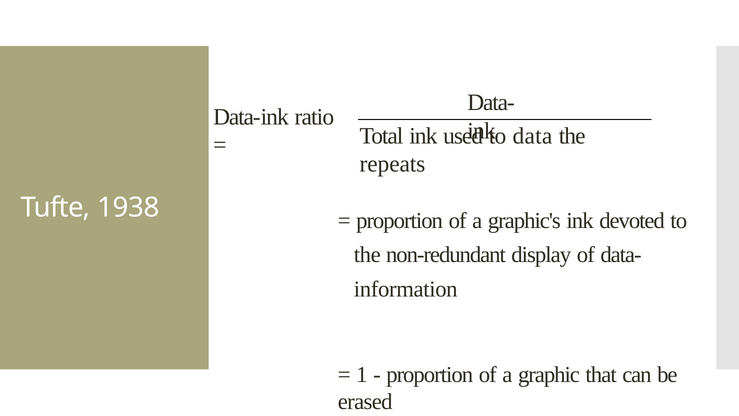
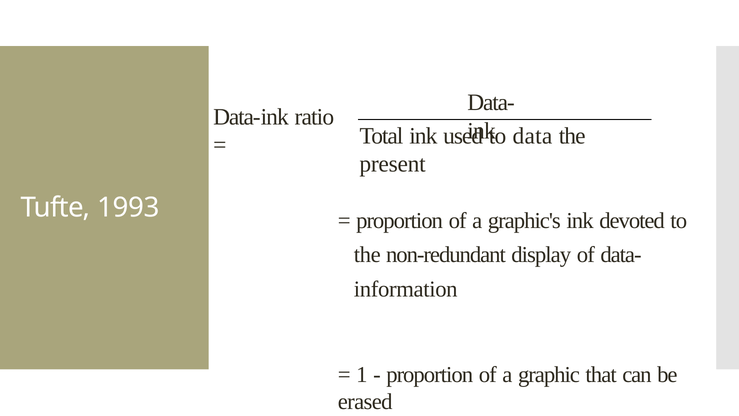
repeats: repeats -> present (393, 164)
1938: 1938 -> 1993 (128, 207)
